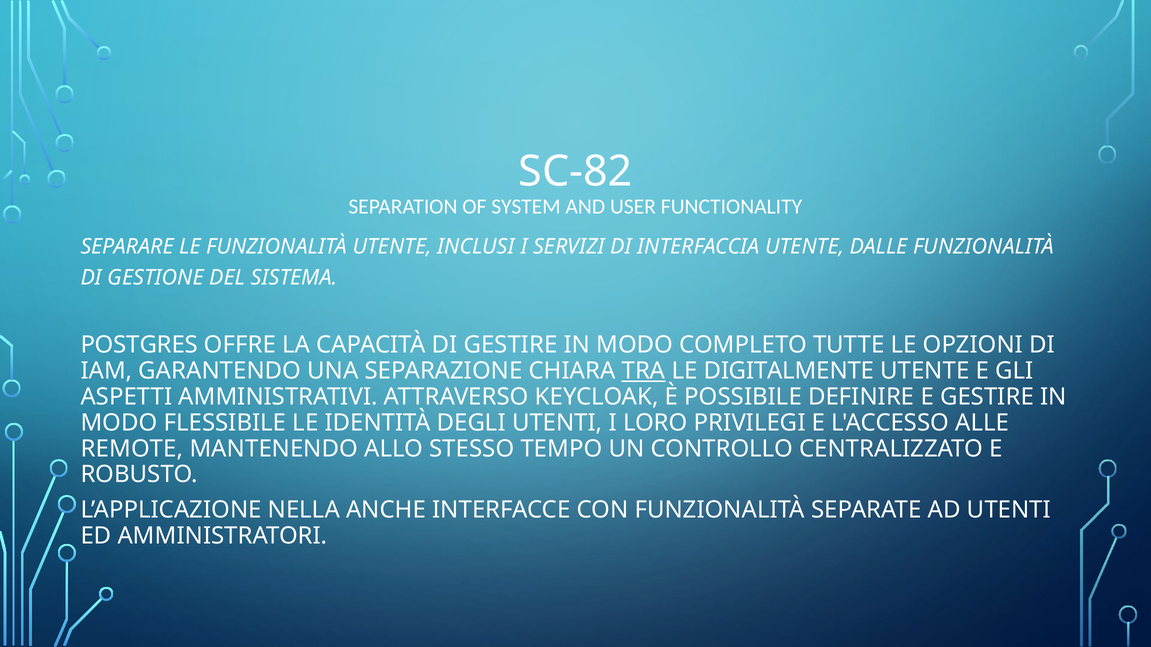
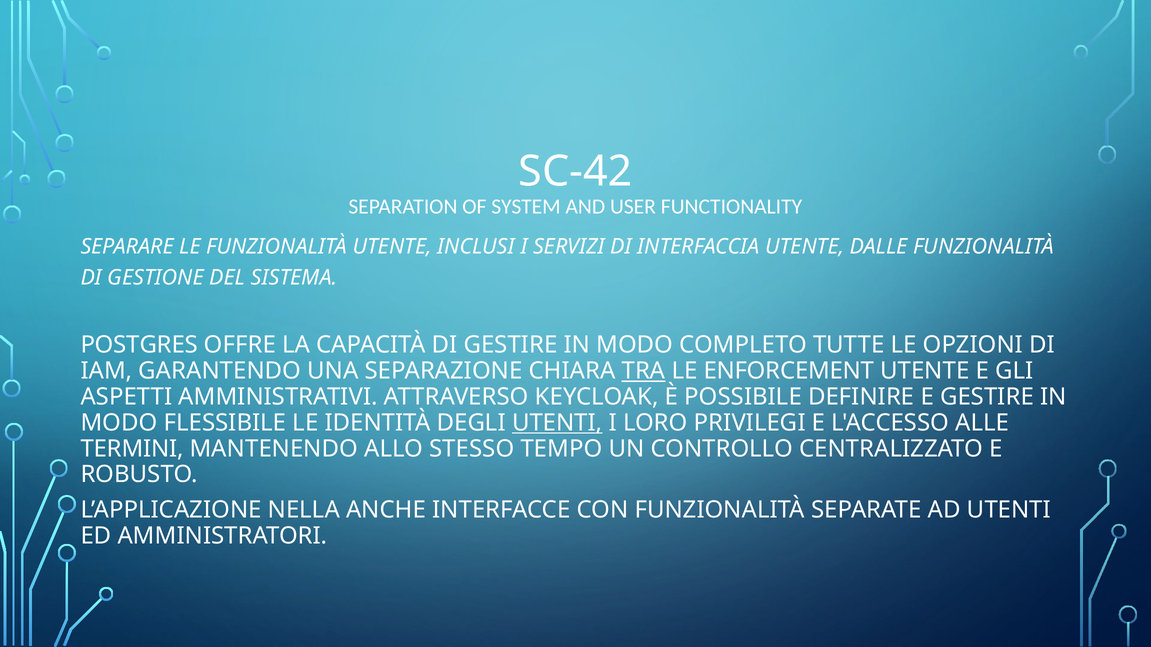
SC-82: SC-82 -> SC-42 (575, 172)
DIGITALMENTE: DIGITALMENTE -> ENFORCEMENT (789, 371)
UTENTI underline: none -> present (557, 423)
REMOTE: REMOTE -> TERMINI (132, 449)
